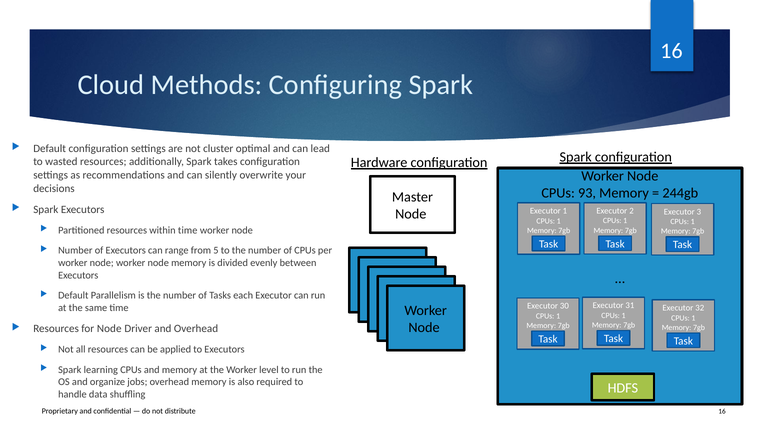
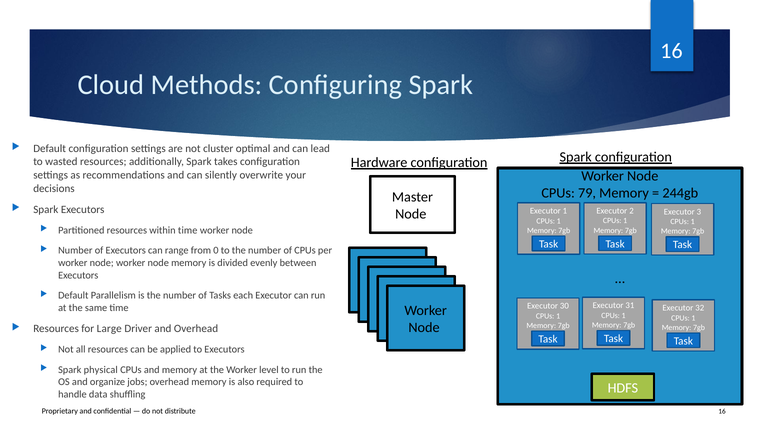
93: 93 -> 79 (587, 193)
5: 5 -> 0 (216, 251)
for Node: Node -> Large (109, 329)
learning: learning -> physical (101, 370)
